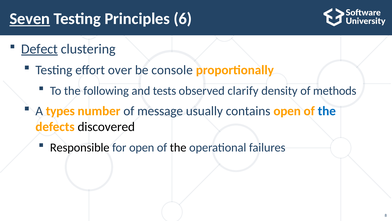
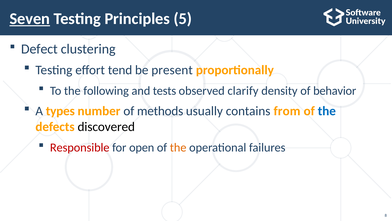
6: 6 -> 5 (183, 19)
Defect underline: present -> none (39, 49)
over: over -> tend (120, 70)
console: console -> present (172, 70)
methods: methods -> behavior (335, 91)
message: message -> methods (160, 111)
contains open: open -> from (287, 111)
Responsible colour: black -> red (80, 147)
the colour: black -> orange (178, 147)
